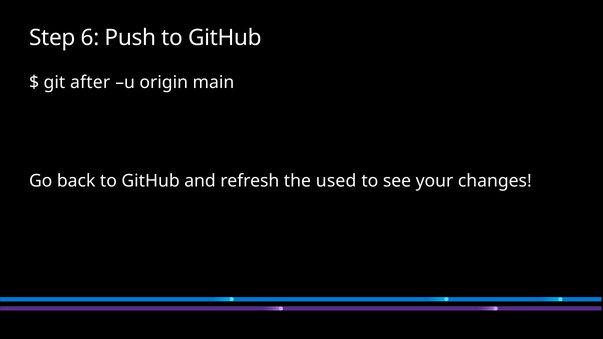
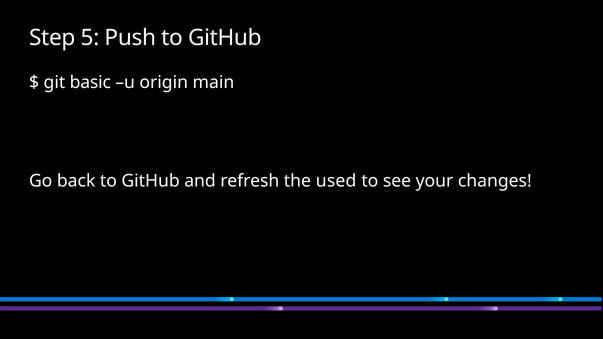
6: 6 -> 5 (90, 38)
after: after -> basic (90, 83)
